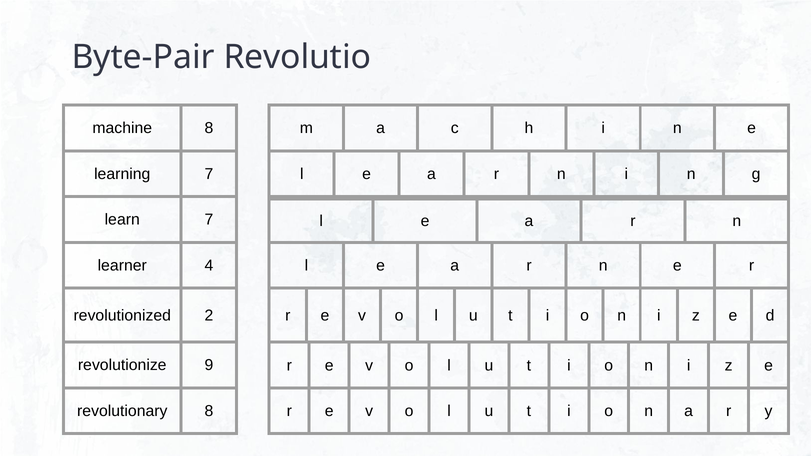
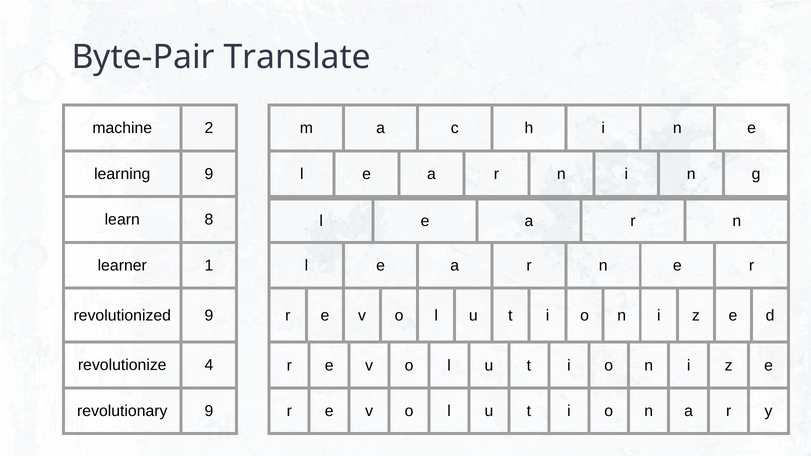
Revolutio: Revolutio -> Translate (297, 57)
machine 8: 8 -> 2 (209, 128)
learning 7: 7 -> 9 (209, 174)
learn 7: 7 -> 8 (209, 220)
4: 4 -> 1 (209, 266)
revolutionized 2: 2 -> 9 (209, 315)
9: 9 -> 4 (209, 365)
revolutionary 8: 8 -> 9 (209, 411)
